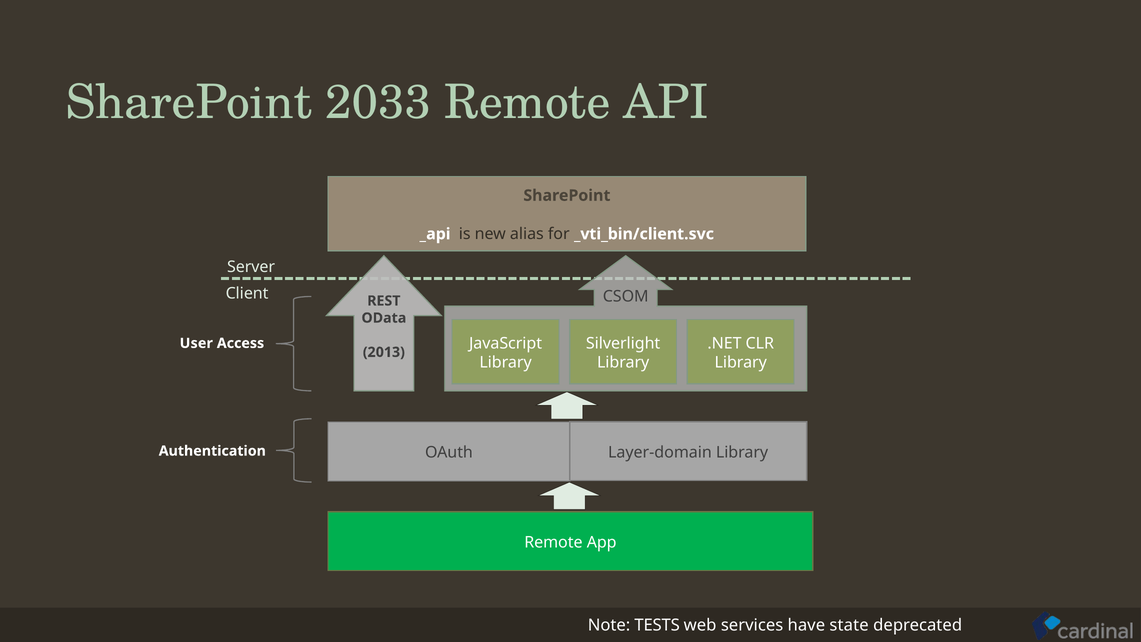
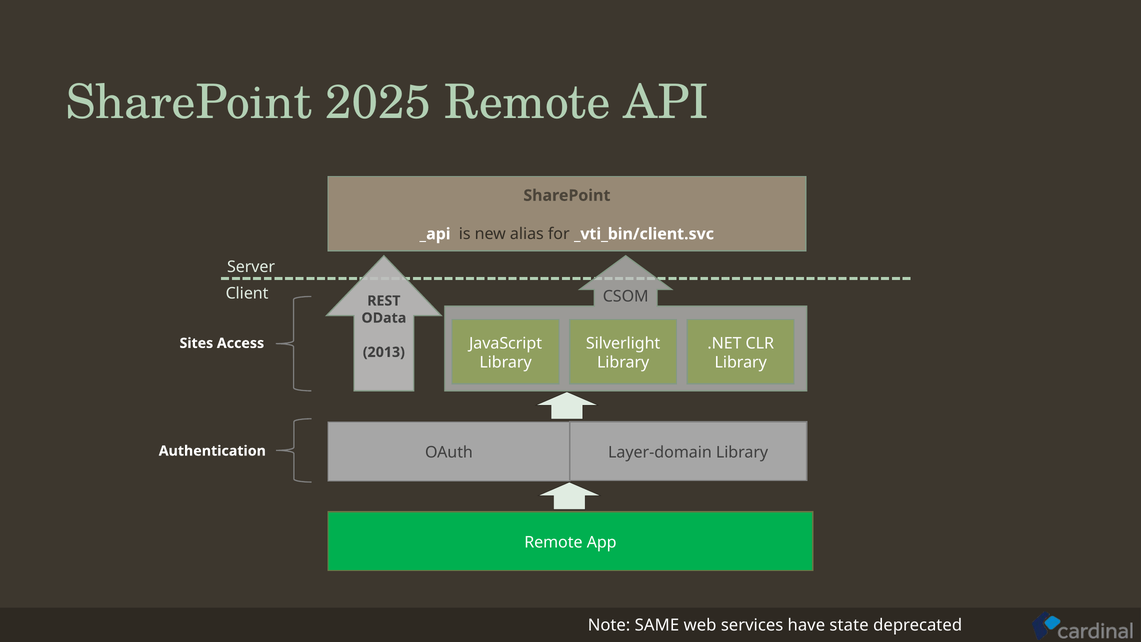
2033: 2033 -> 2025 (378, 102)
User: User -> Sites (196, 343)
TESTS: TESTS -> SAME (657, 625)
